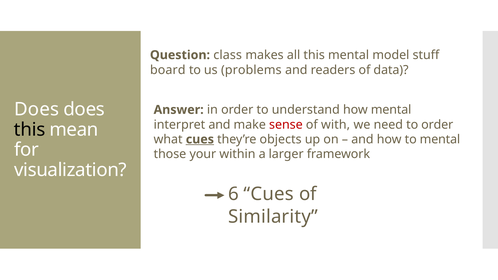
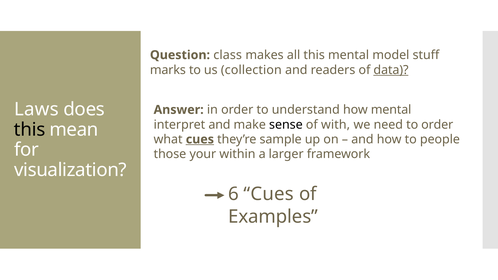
board: board -> marks (168, 70)
problems: problems -> collection (251, 70)
data underline: none -> present (391, 70)
Does: Does -> Laws (37, 109)
sense colour: red -> black (286, 125)
objects: objects -> sample (281, 139)
to mental: mental -> people (440, 139)
Similarity: Similarity -> Examples (273, 217)
